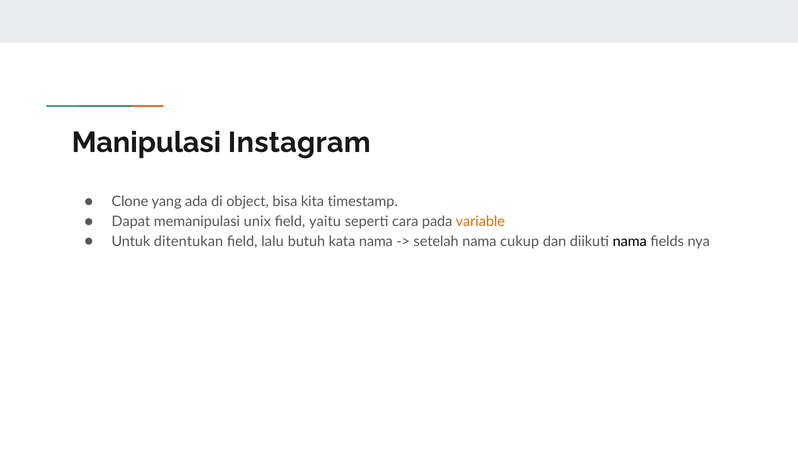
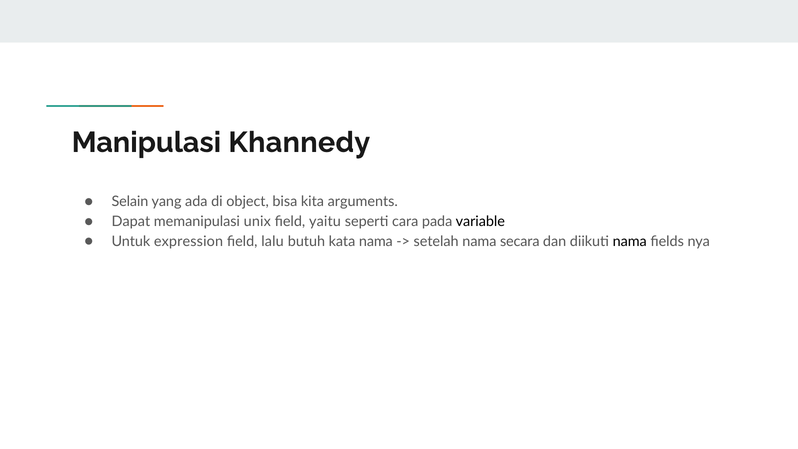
Instagram: Instagram -> Khannedy (299, 142)
Clone: Clone -> Selain (130, 202)
timestamp: timestamp -> arguments (363, 202)
variable colour: orange -> black (480, 222)
ditentukan: ditentukan -> expression (189, 241)
cukup: cukup -> secara (520, 241)
